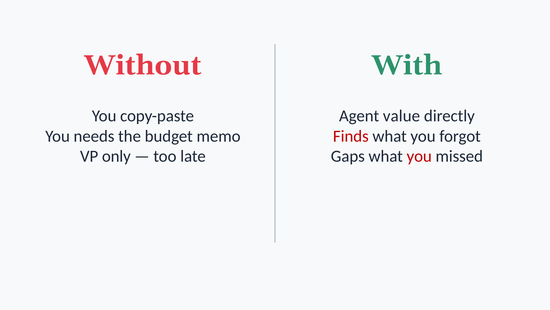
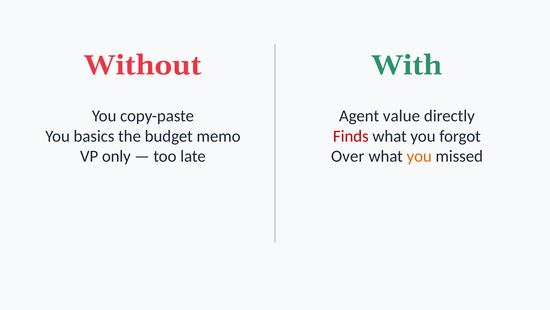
needs: needs -> basics (94, 136)
Gaps: Gaps -> Over (348, 156)
you colour: red -> orange (419, 156)
